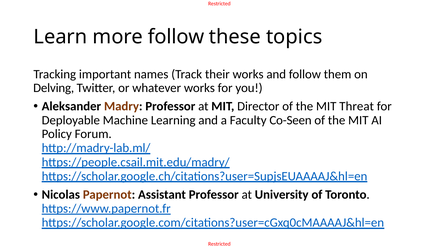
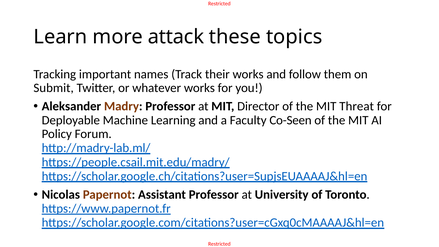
more follow: follow -> attack (176, 37)
Delving: Delving -> Submit (54, 88)
